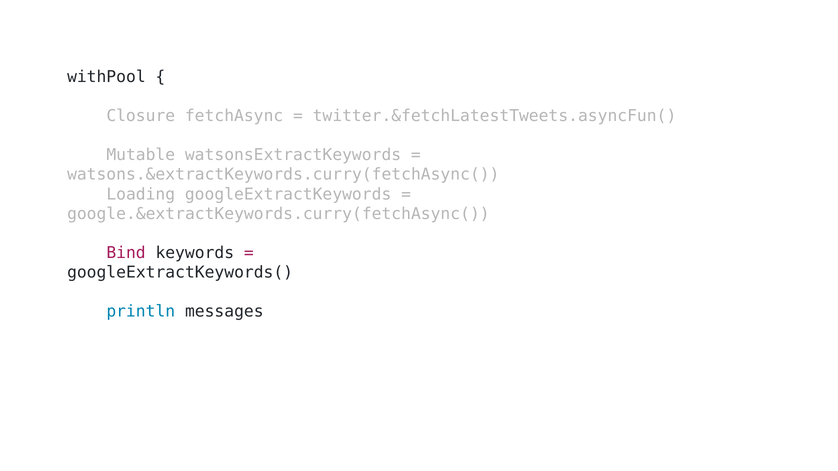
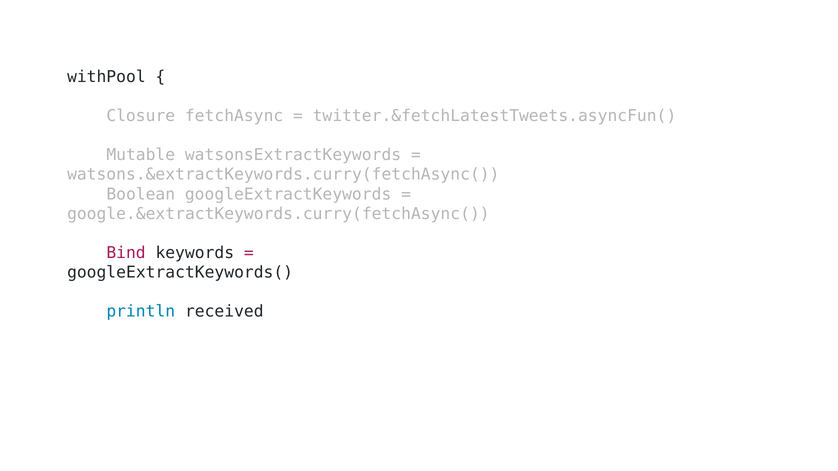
Loading: Loading -> Boolean (141, 194)
messages: messages -> received (224, 312)
